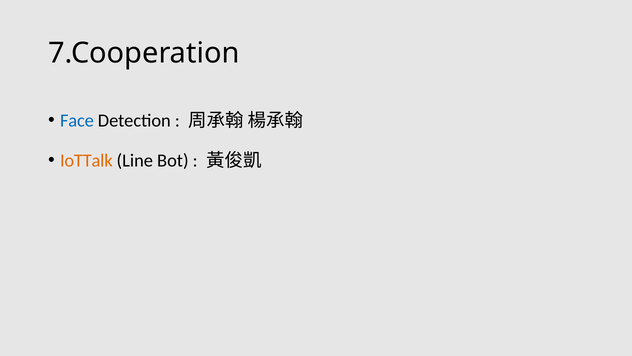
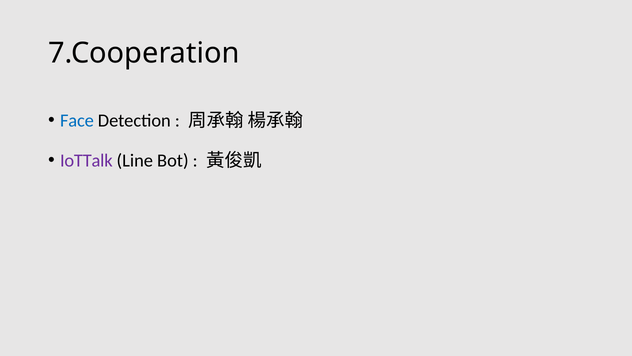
IoTTalk colour: orange -> purple (86, 160)
